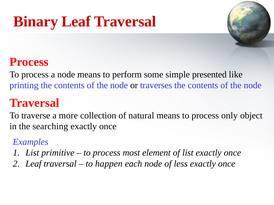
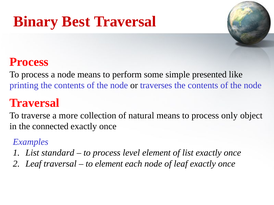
Binary Leaf: Leaf -> Best (76, 21)
searching: searching -> connected (50, 127)
primitive: primitive -> standard (58, 153)
most: most -> level (131, 153)
to happen: happen -> element (109, 164)
of less: less -> leaf (181, 164)
